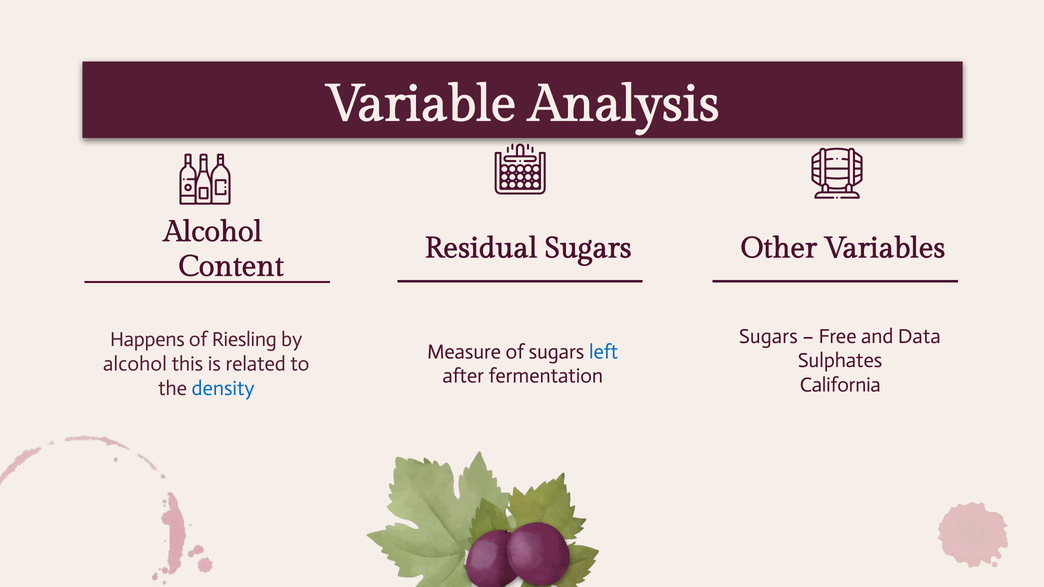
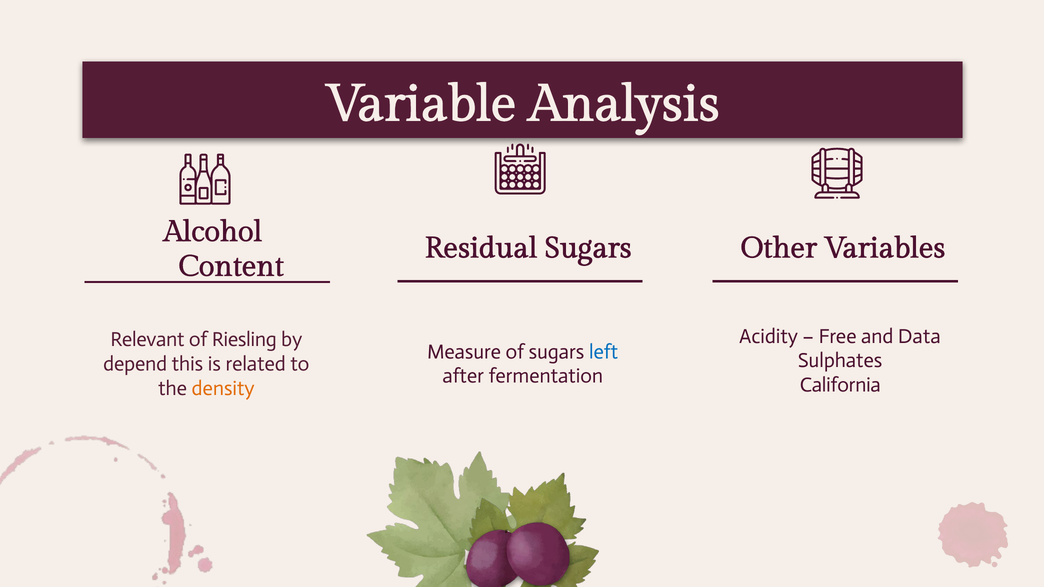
Sugars: Sugars -> Acidity (768, 337)
Happens: Happens -> Relevant (147, 340)
alcohol: alcohol -> depend (135, 364)
density colour: blue -> orange (223, 389)
